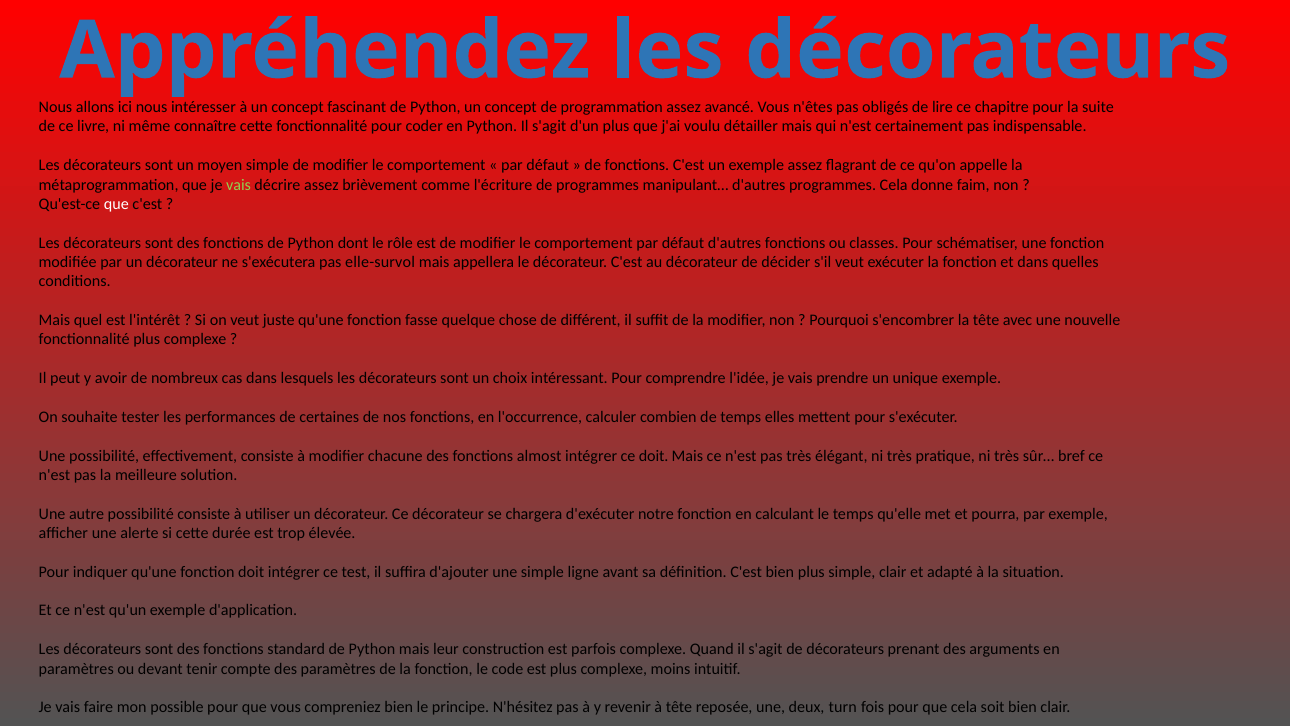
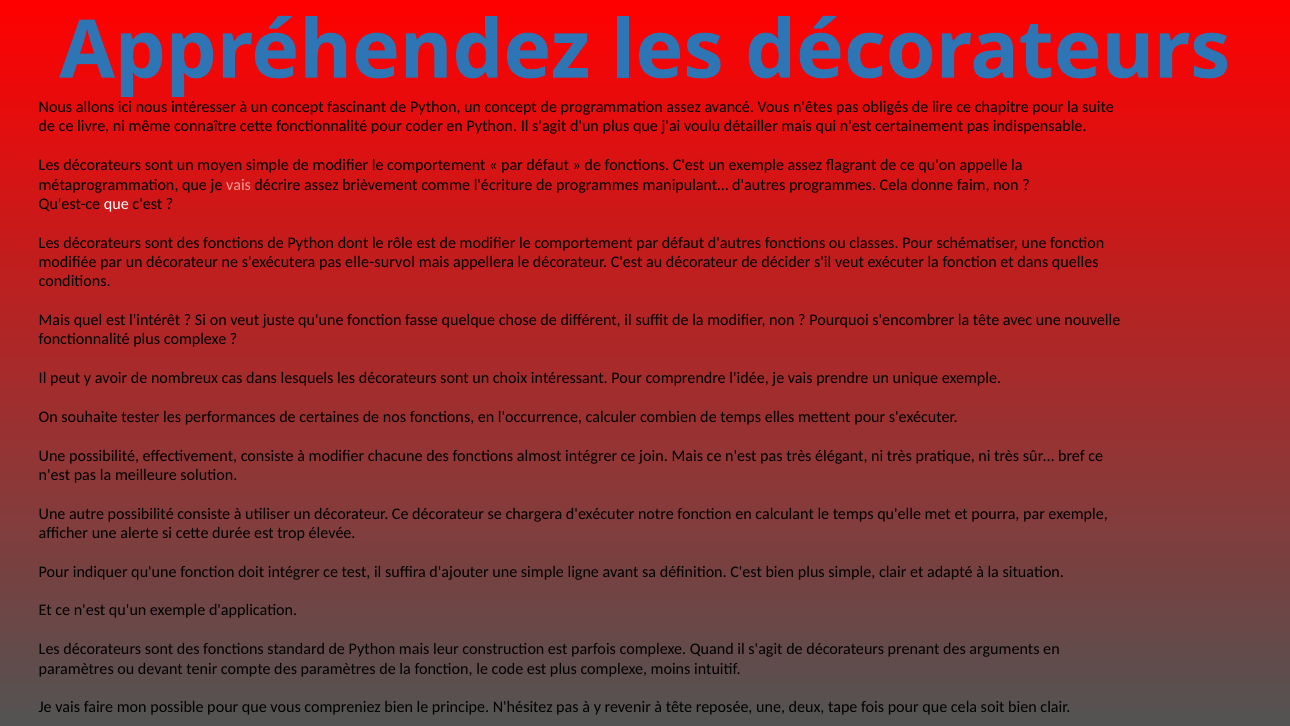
vais colour: light green -> pink (239, 185)
ce doit: doit -> join (654, 456)
turn: turn -> tape (843, 707)
